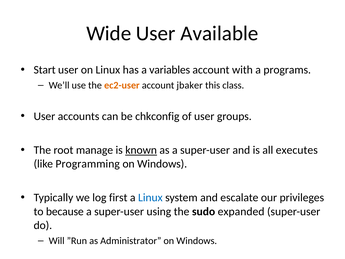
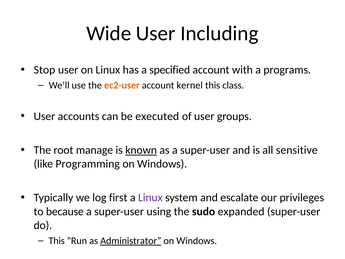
Available: Available -> Including (219, 33)
Start: Start -> Stop (44, 70)
variables: variables -> specified (170, 70)
jbaker: jbaker -> kernel (190, 85)
chkconfig: chkconfig -> executed (157, 116)
executes: executes -> sensitive (297, 150)
Linux colour: blue -> purple (150, 197)
Will: Will -> This (57, 241)
Administrator underline: none -> present (131, 241)
